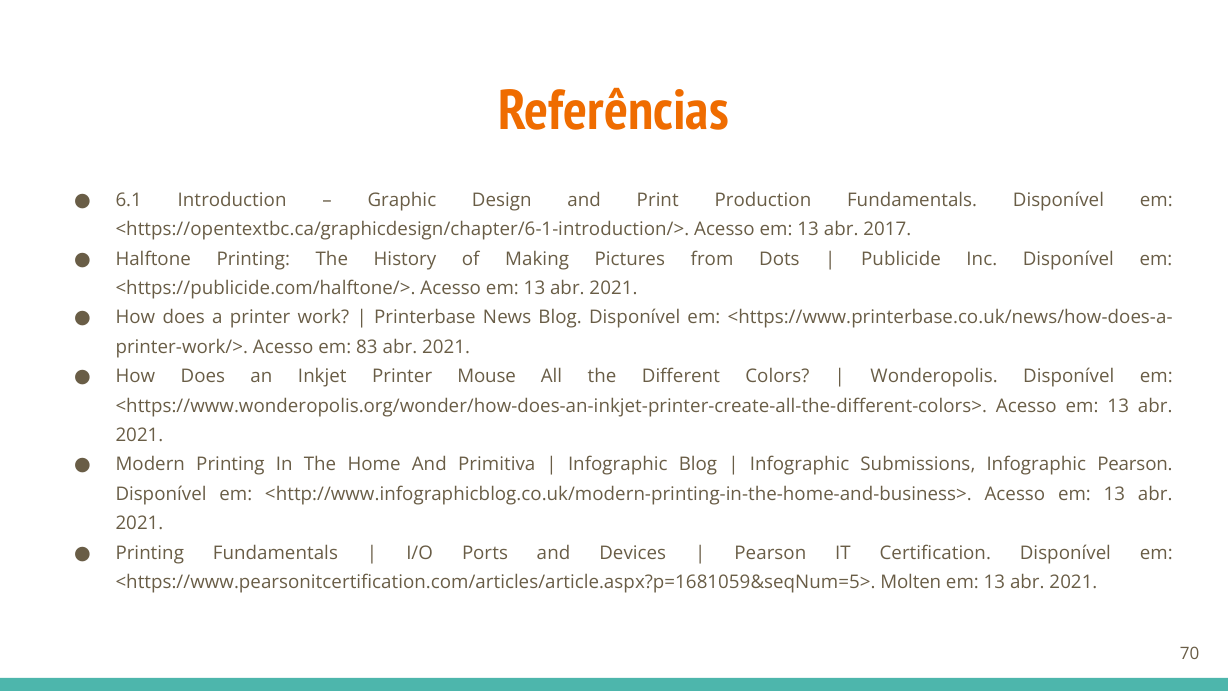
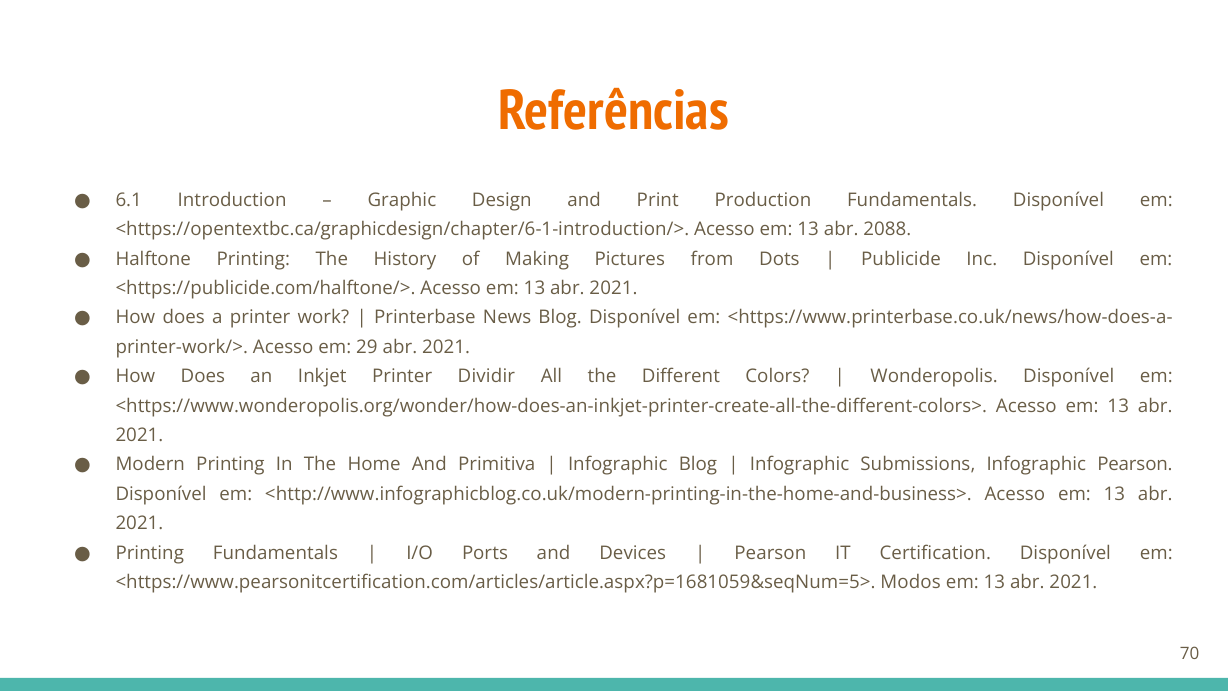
2017: 2017 -> 2088 (887, 229)
83: 83 -> 29 (367, 347)
Mouse: Mouse -> Dividir (486, 376)
Molten: Molten -> Modos (911, 582)
